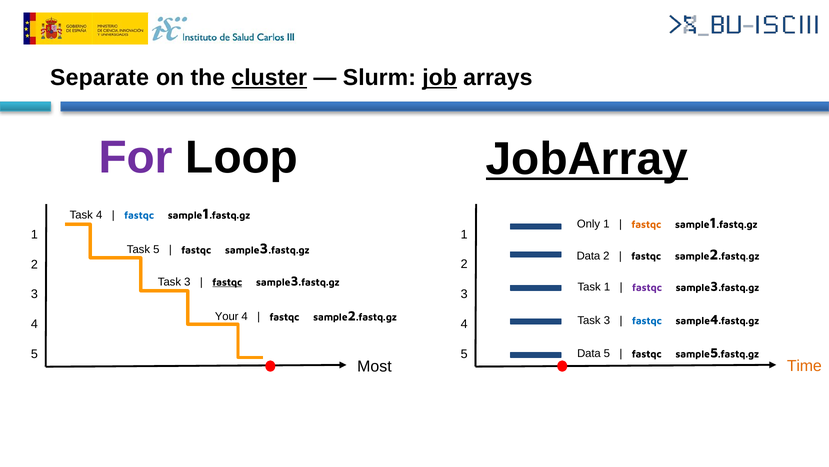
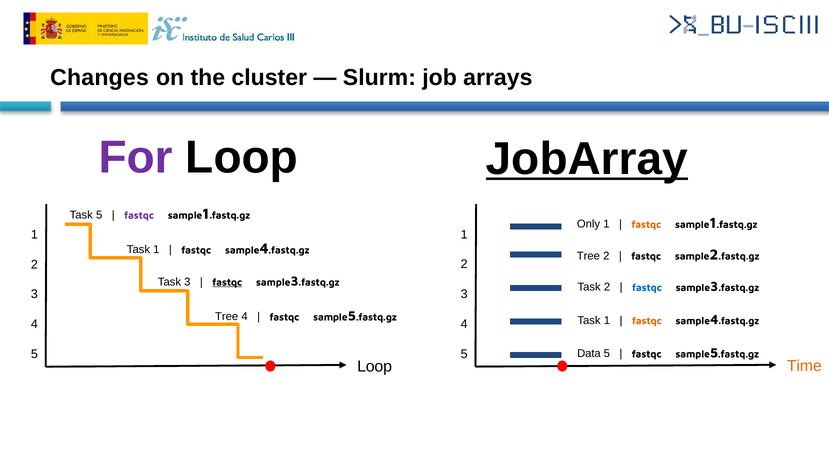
Separate: Separate -> Changes (100, 78)
cluster underline: present -> none (269, 78)
job underline: present -> none (440, 78)
Task 4: 4 -> 5 (99, 215)
fastqc colour: blue -> purple (139, 215)
5: 5 -> 1 (156, 249)
3: 3 -> 4 (264, 248)
Data: Data -> Tree (588, 255)
Task 1: 1 -> 2 (607, 287)
fastqc colour: purple -> blue (647, 287)
Your: Your -> Tree (227, 316)
2: 2 -> 5 (352, 315)
3: 3 -> 1 (607, 320)
fastqc colour: blue -> orange (647, 320)
Most: Most -> Loop (375, 366)
